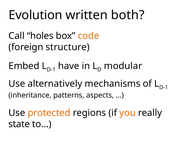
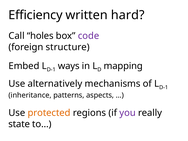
Evolution: Evolution -> Efficiency (35, 15)
both: both -> hard (128, 15)
code colour: orange -> purple (89, 36)
have: have -> ways (69, 66)
modular: modular -> mapping (123, 66)
you colour: orange -> purple (128, 113)
